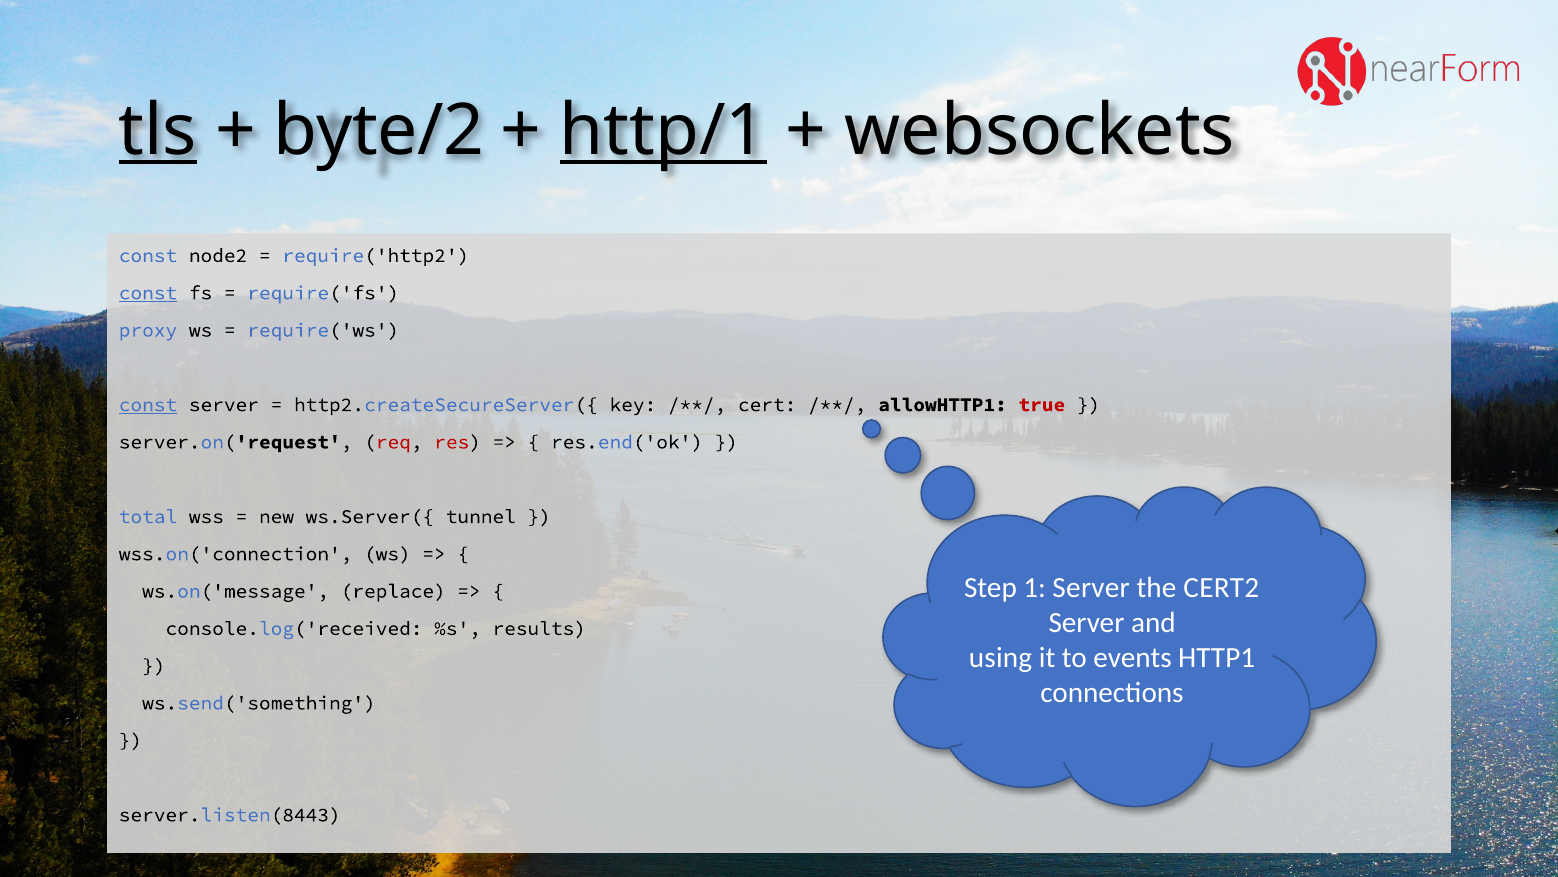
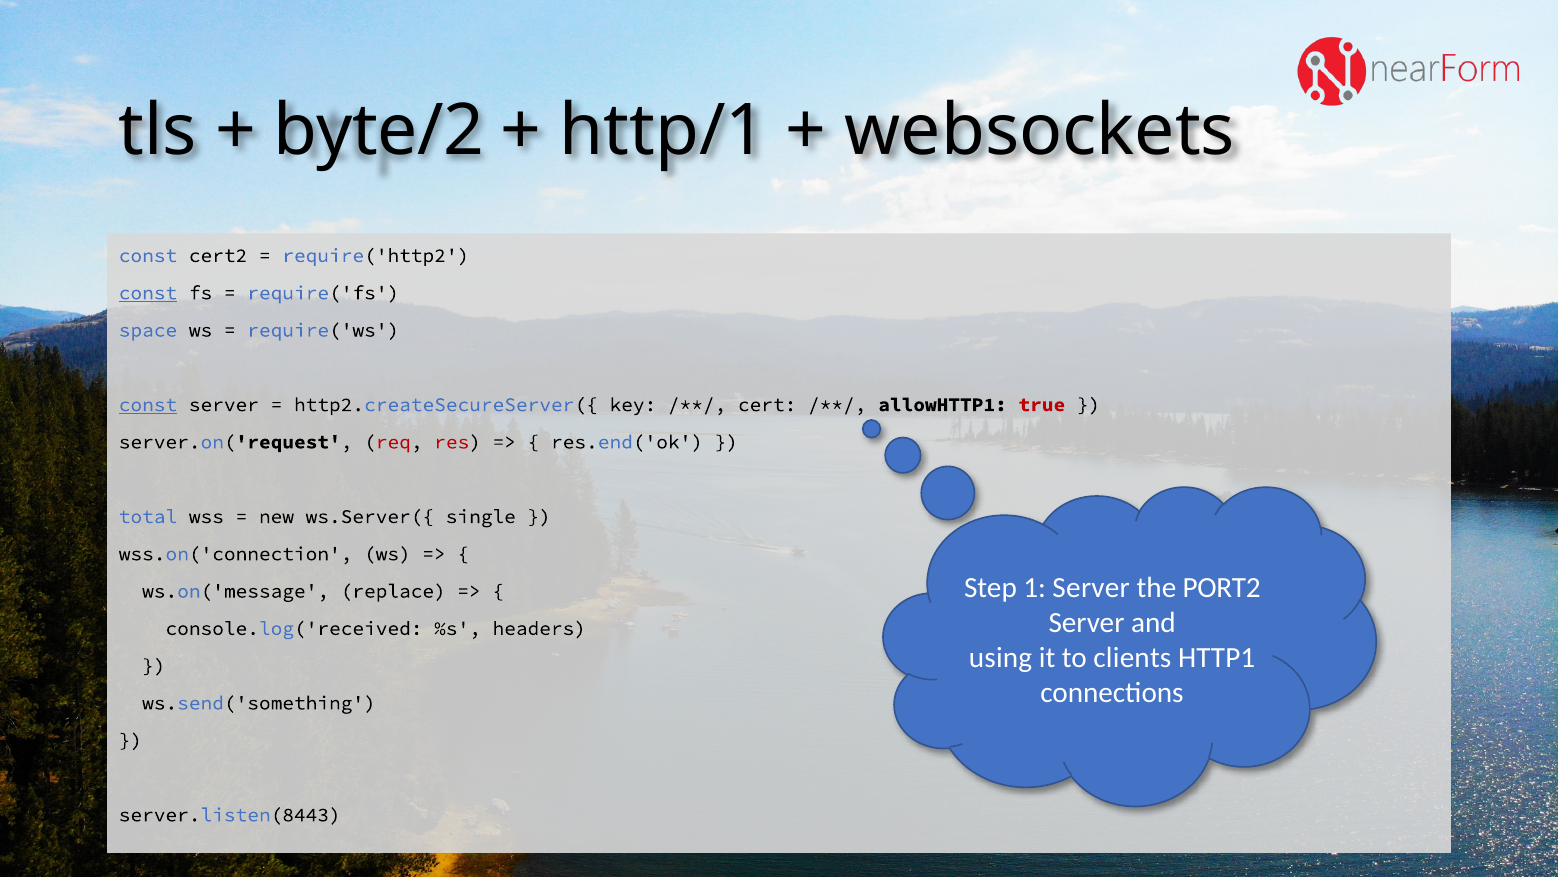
tls underline: present -> none (158, 131)
http/1 underline: present -> none (663, 131)
node2: node2 -> cert2 (218, 255)
proxy: proxy -> space (148, 330)
tunnel: tunnel -> single (481, 516)
CERT2: CERT2 -> PORT2 (1222, 587)
results: results -> headers (539, 628)
events: events -> clients (1132, 657)
